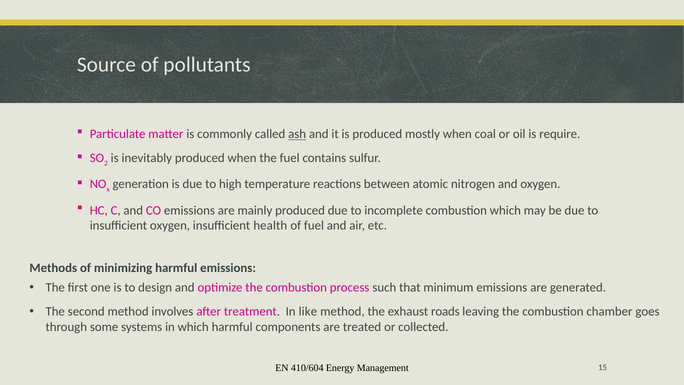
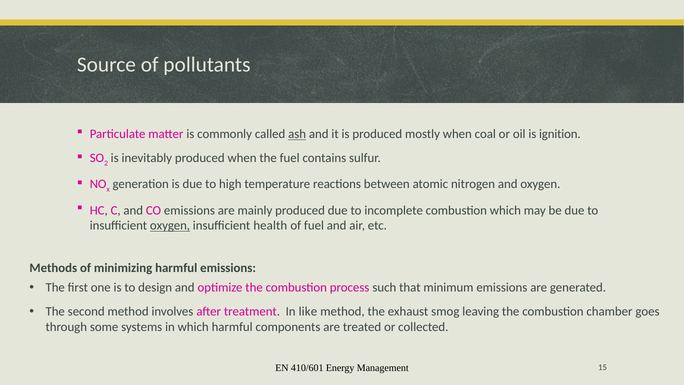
require: require -> ignition (560, 134)
oxygen underline: none -> present (170, 226)
roads: roads -> smog (445, 311)
410/604: 410/604 -> 410/601 (307, 368)
